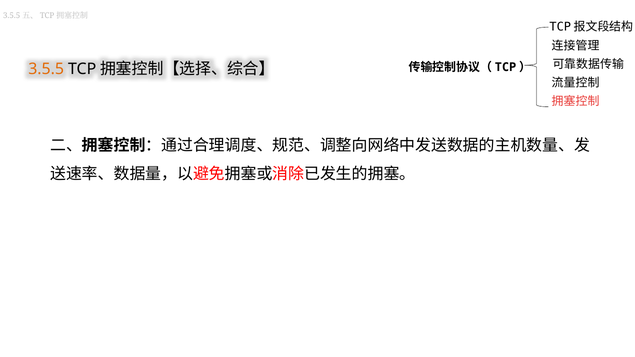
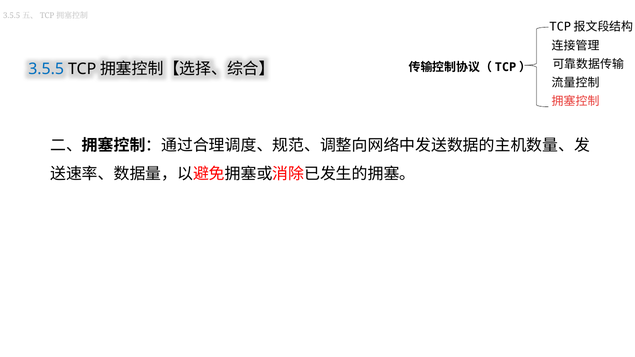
3.5.5 colour: orange -> blue (46, 69)
